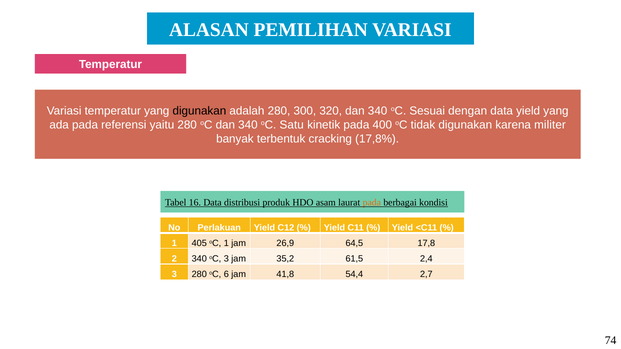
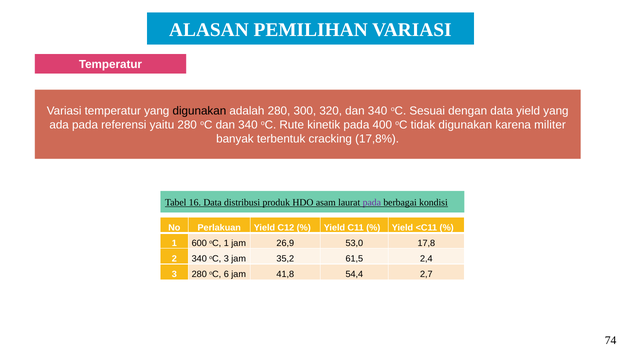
Satu: Satu -> Rute (292, 125)
pada colour: orange -> purple (372, 203)
405: 405 -> 600 (199, 243)
64,5: 64,5 -> 53,0 (354, 243)
